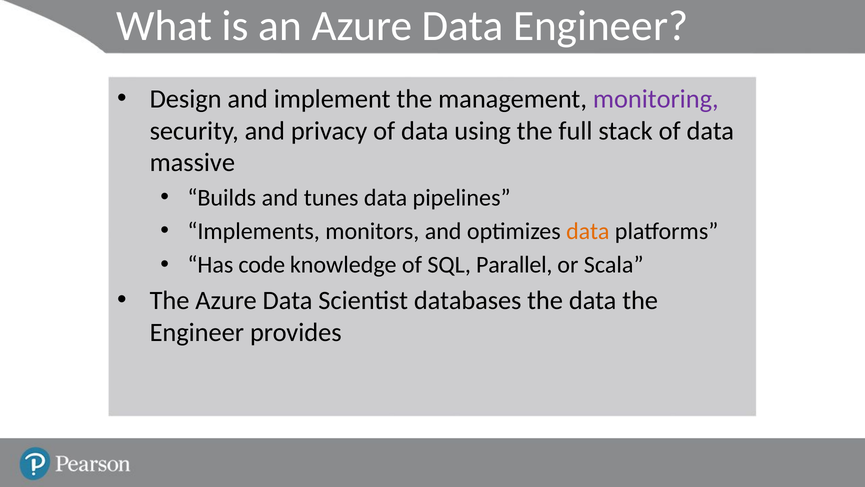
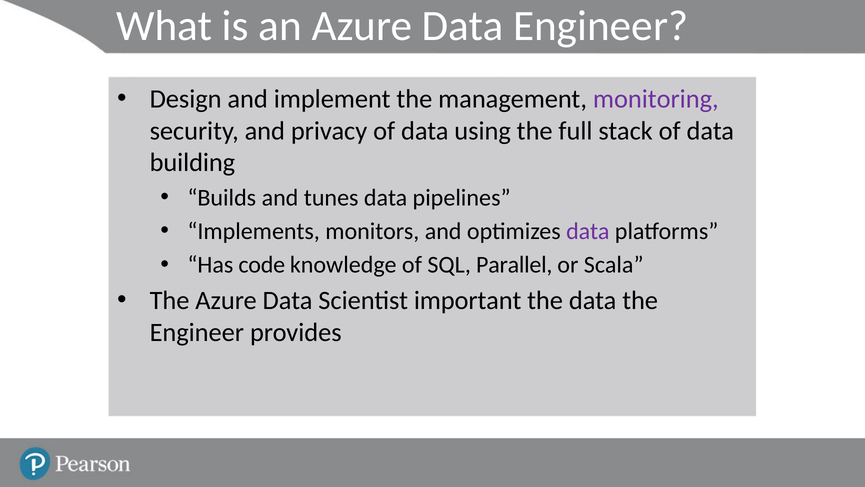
massive: massive -> building (192, 163)
data colour: orange -> purple (588, 231)
databases: databases -> important (468, 300)
